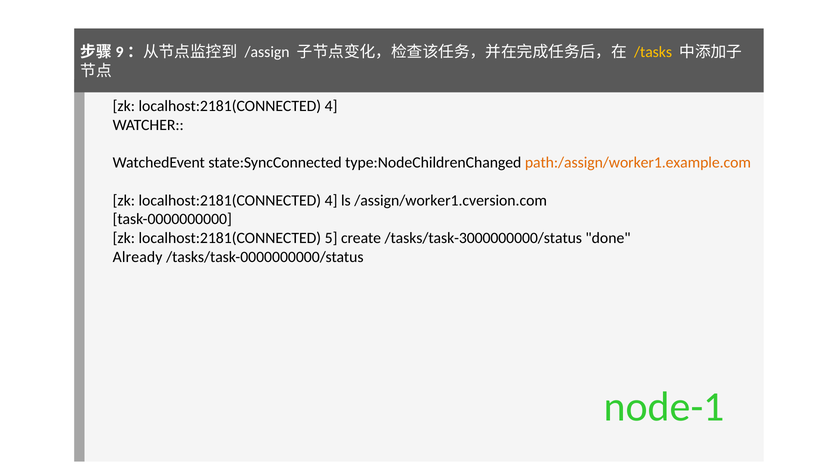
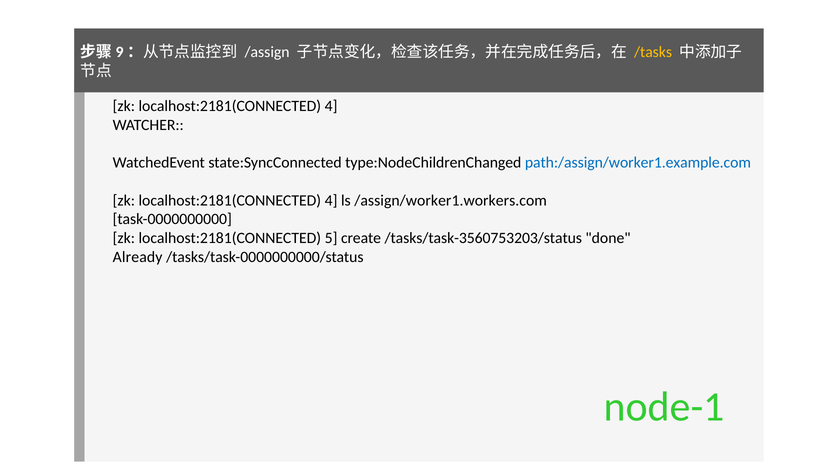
path:/assign/worker1.example.com colour: orange -> blue (638, 162)
/assign/worker1.cversion.com: /assign/worker1.cversion.com -> /assign/worker1.workers.com (451, 200)
/tasks/task-3000000000/status: /tasks/task-3000000000/status -> /tasks/task-3560753203/status (483, 238)
